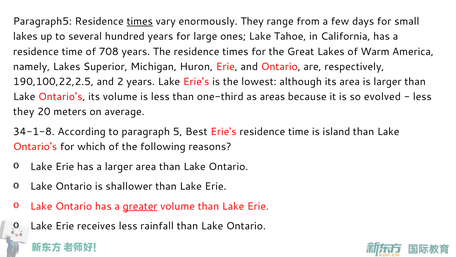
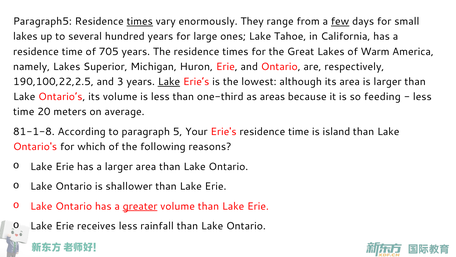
few underline: none -> present (340, 21)
708: 708 -> 705 (109, 51)
2: 2 -> 3 (120, 82)
Lake underline: none -> present (169, 82)
evolved: evolved -> feeding (382, 97)
they: they -> time (24, 112)
34-1-8: 34-1-8 -> 81-1-8 (34, 131)
Best: Best -> Your (196, 131)
